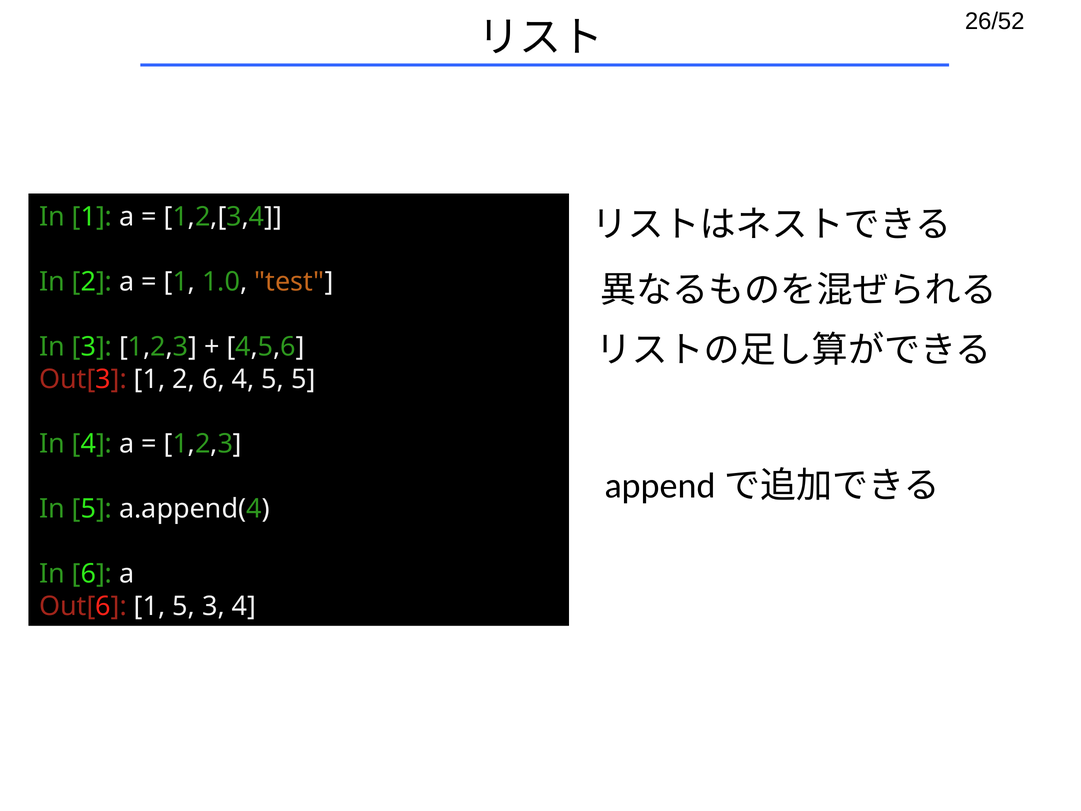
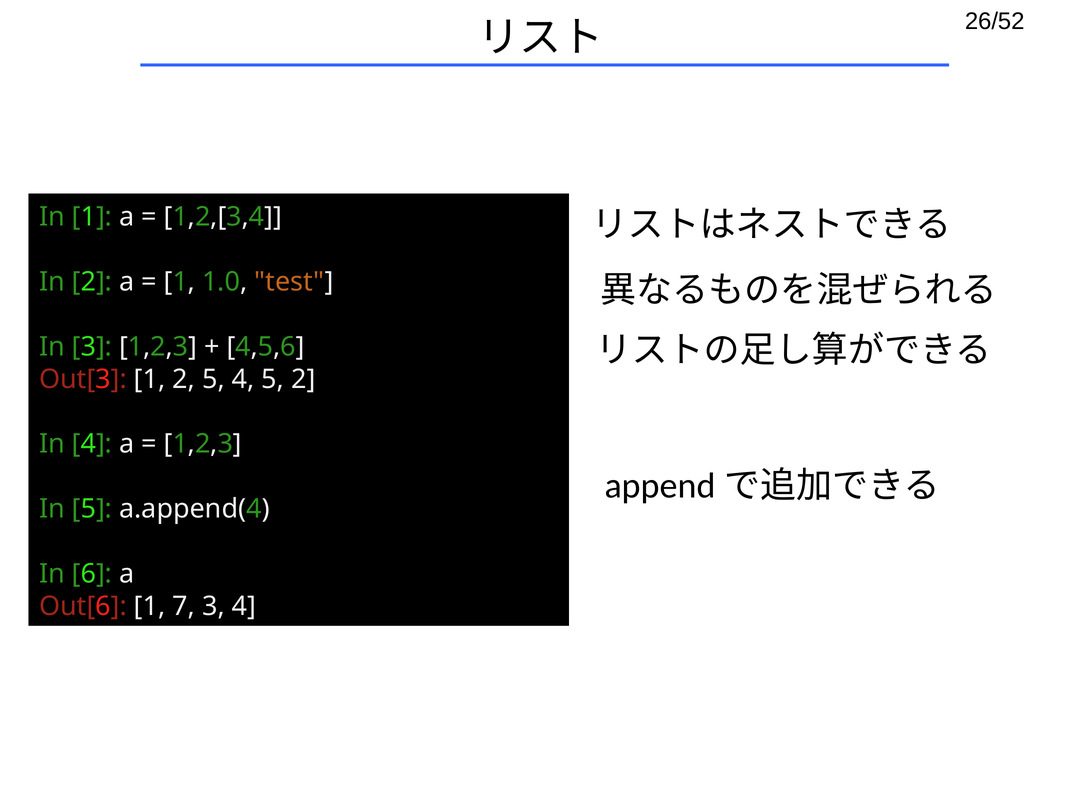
2 6: 6 -> 5 (213, 379)
5 5: 5 -> 2 (303, 379)
1 5: 5 -> 7 (184, 606)
